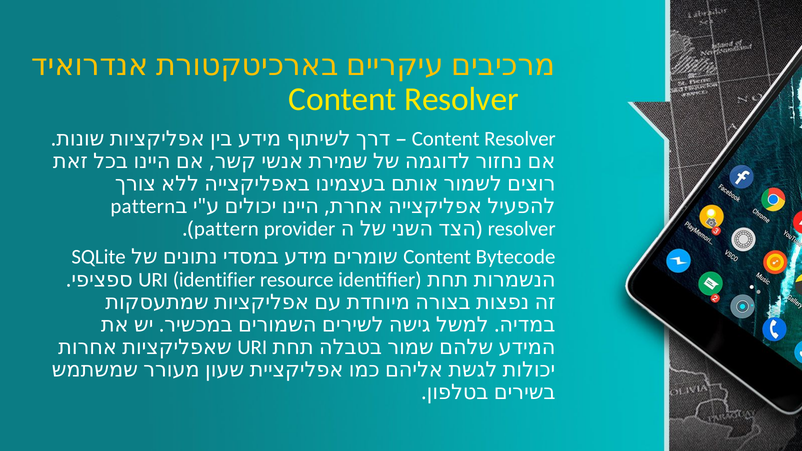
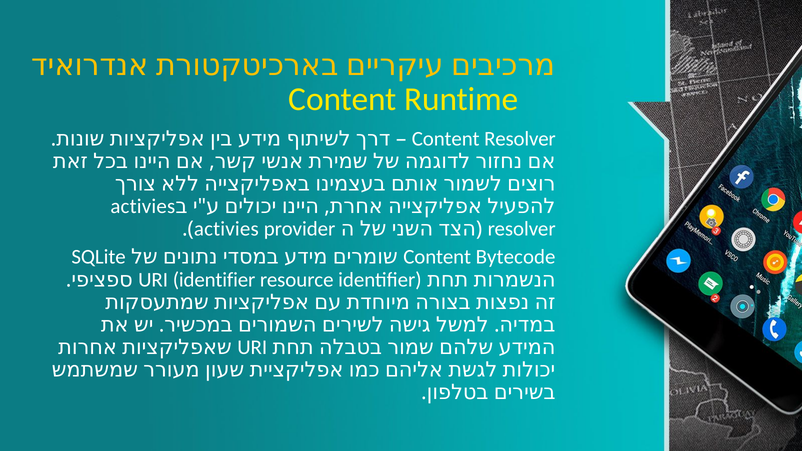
Resolver: Resolver -> Runtime (461, 99)
pattern: pattern -> activies (143, 206)
pattern: pattern -> activies (226, 229)
